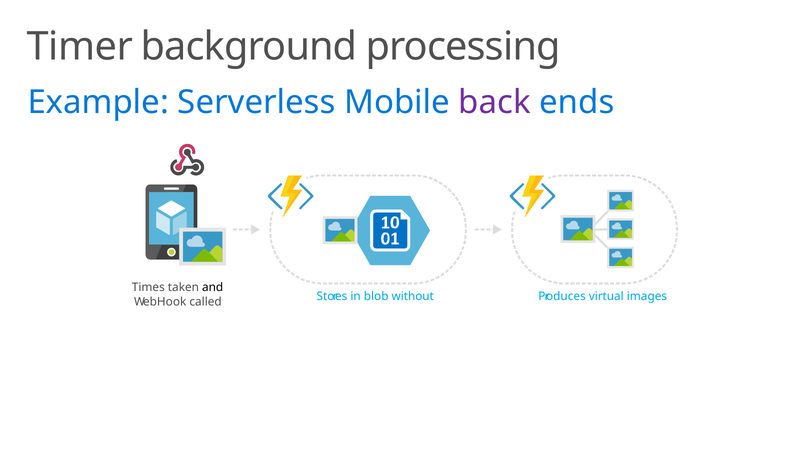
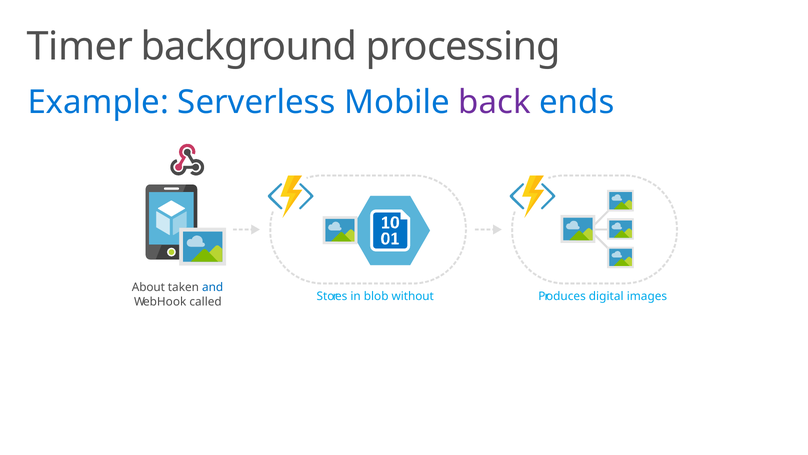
Times: Times -> About (148, 287)
and colour: black -> blue (213, 287)
virtual: virtual -> digital (606, 296)
